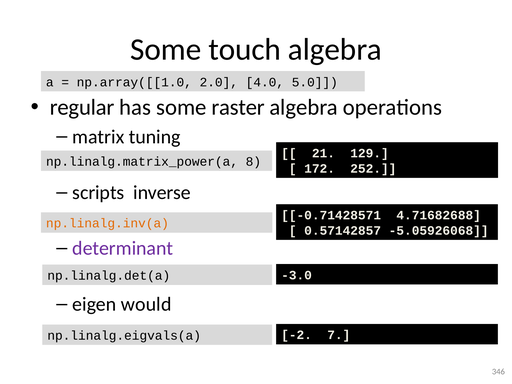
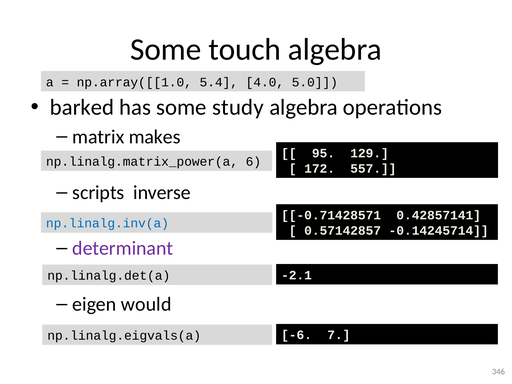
2.0: 2.0 -> 5.4 (219, 82)
regular: regular -> barked (82, 107)
raster: raster -> study (238, 107)
tuning: tuning -> makes (155, 137)
21: 21 -> 95 (323, 153)
8: 8 -> 6 (253, 162)
252: 252 -> 557 (373, 169)
4.71682688: 4.71682688 -> 0.42857141 (439, 215)
np.linalg.inv(a colour: orange -> blue (107, 223)
-5.05926068: -5.05926068 -> -0.14245714 (439, 231)
-3.0: -3.0 -> -2.1 (297, 275)
-2: -2 -> -6 (297, 335)
